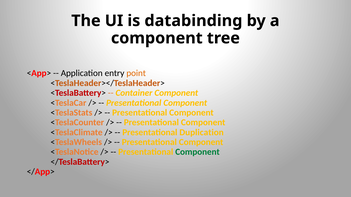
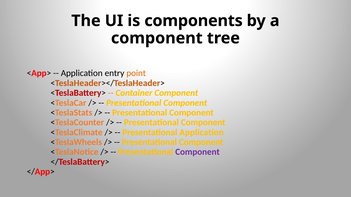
databinding: databinding -> components (194, 21)
Presentational Duplication: Duplication -> Application (202, 133)
Component colour: green -> purple (197, 152)
